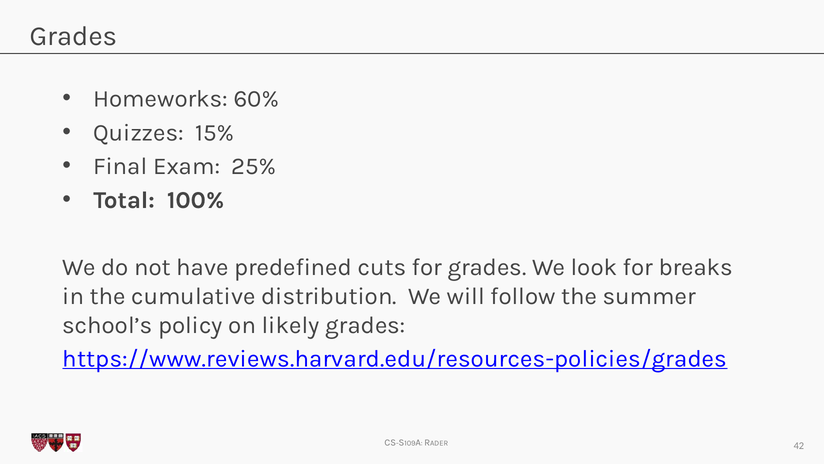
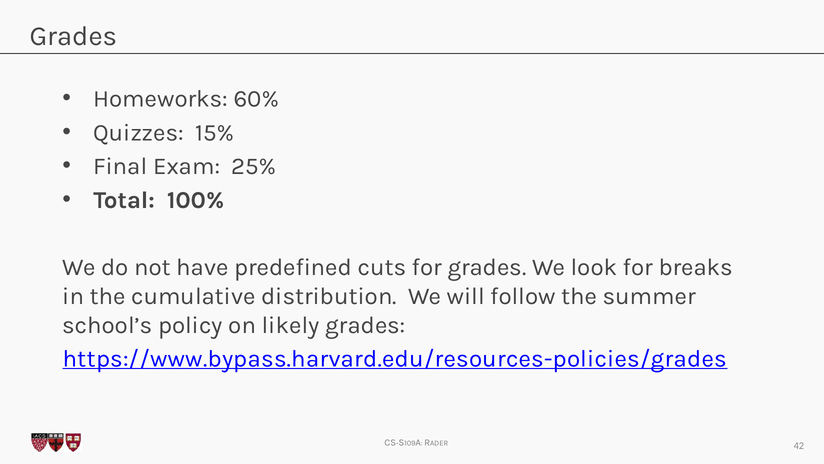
https://www.reviews.harvard.edu/resources-policies/grades: https://www.reviews.harvard.edu/resources-policies/grades -> https://www.bypass.harvard.edu/resources-policies/grades (395, 359)
